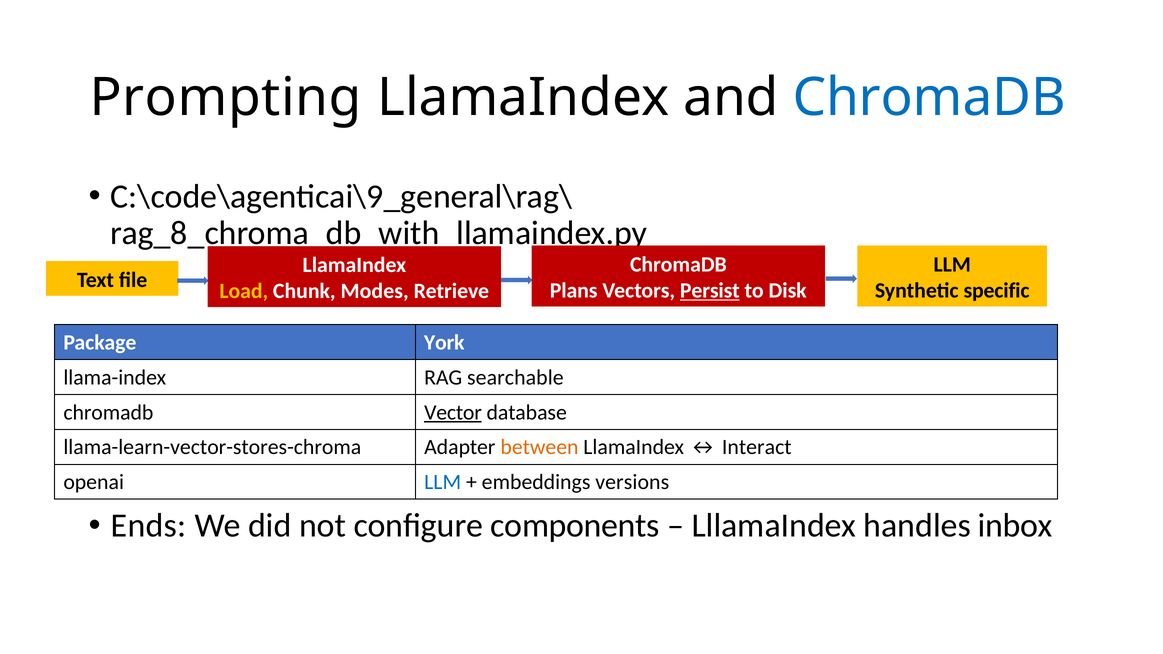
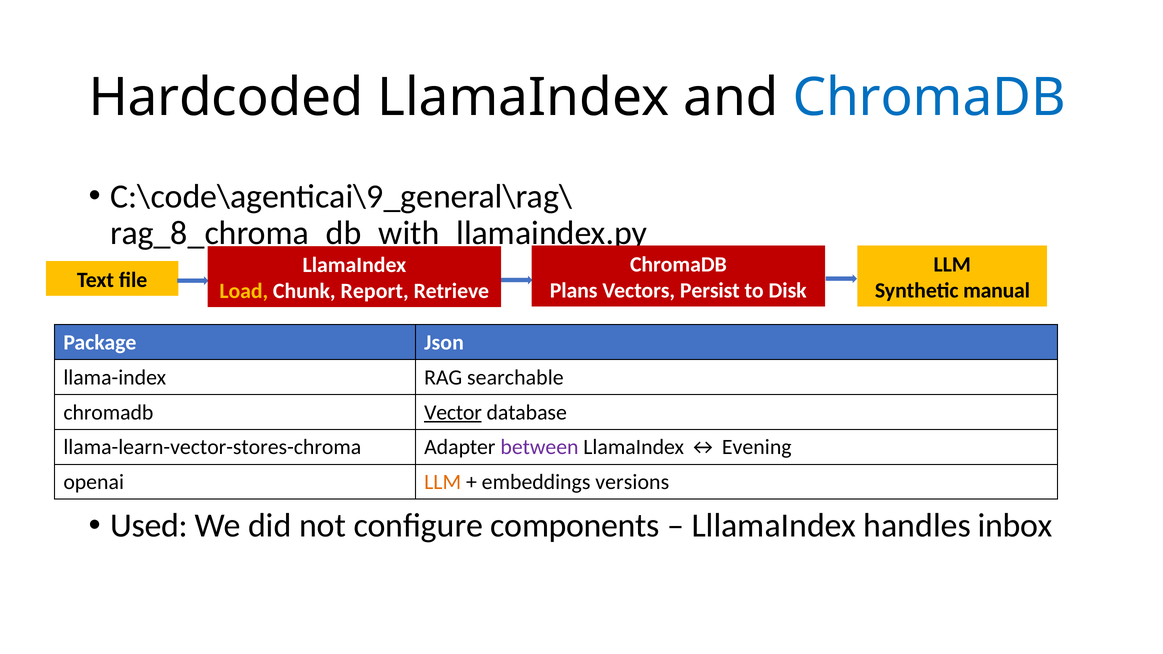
Prompting: Prompting -> Hardcoded (226, 98)
Persist underline: present -> none (710, 291)
specific: specific -> manual (997, 291)
Modes: Modes -> Report (375, 291)
York: York -> Json (444, 343)
between colour: orange -> purple (539, 447)
Interact: Interact -> Evening (757, 447)
LLM colour: blue -> orange (443, 482)
Ends: Ends -> Used (149, 526)
